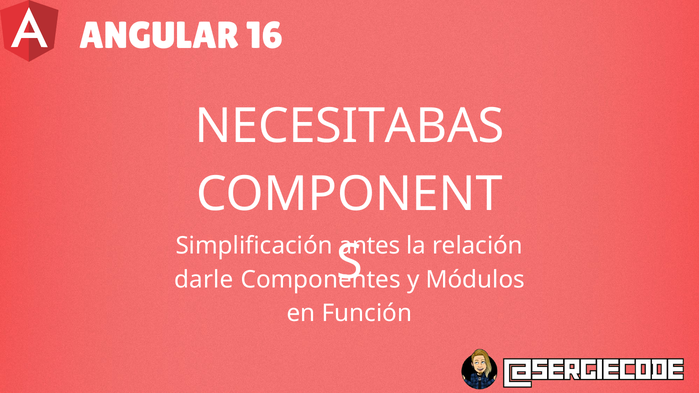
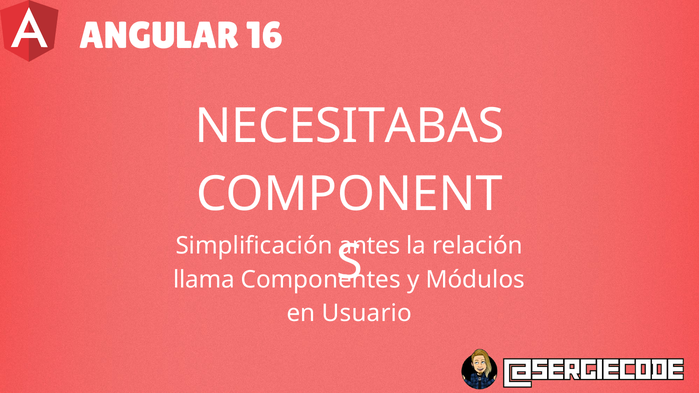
darle: darle -> llama (204, 280)
Función: Función -> Usuario (367, 314)
